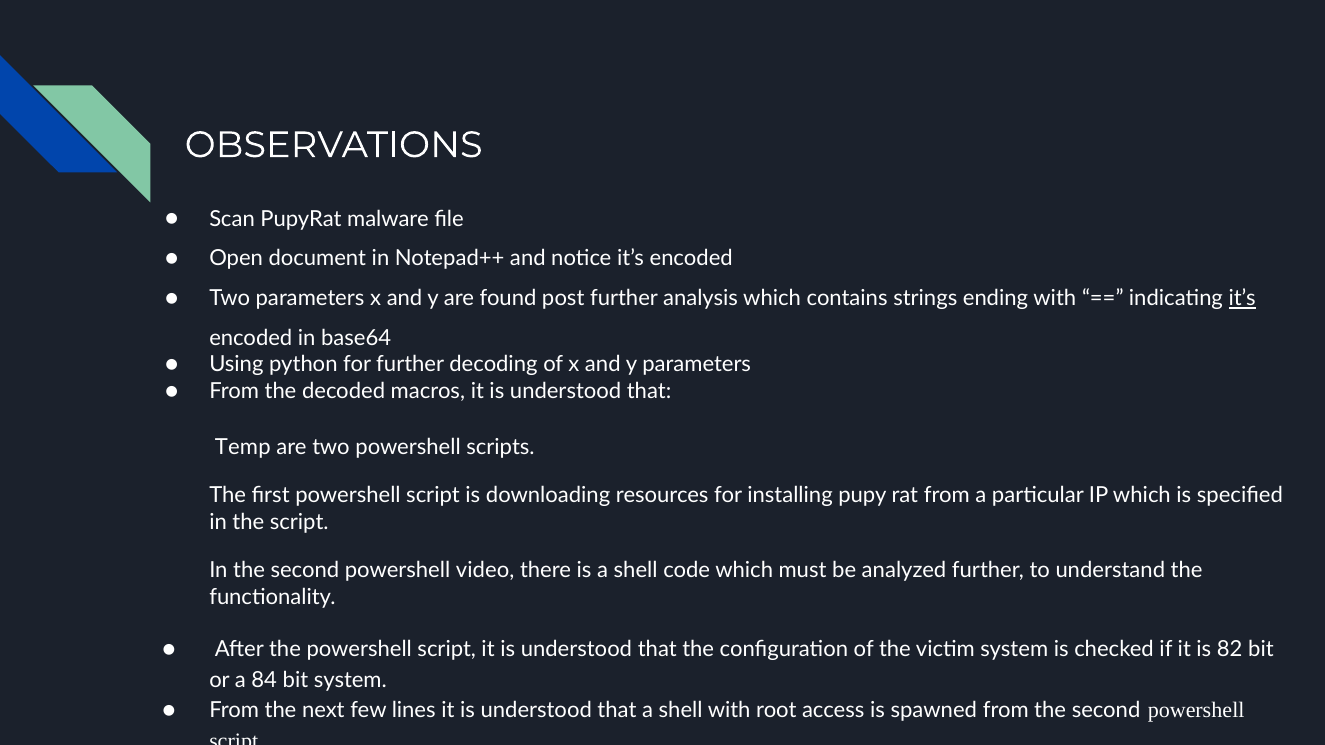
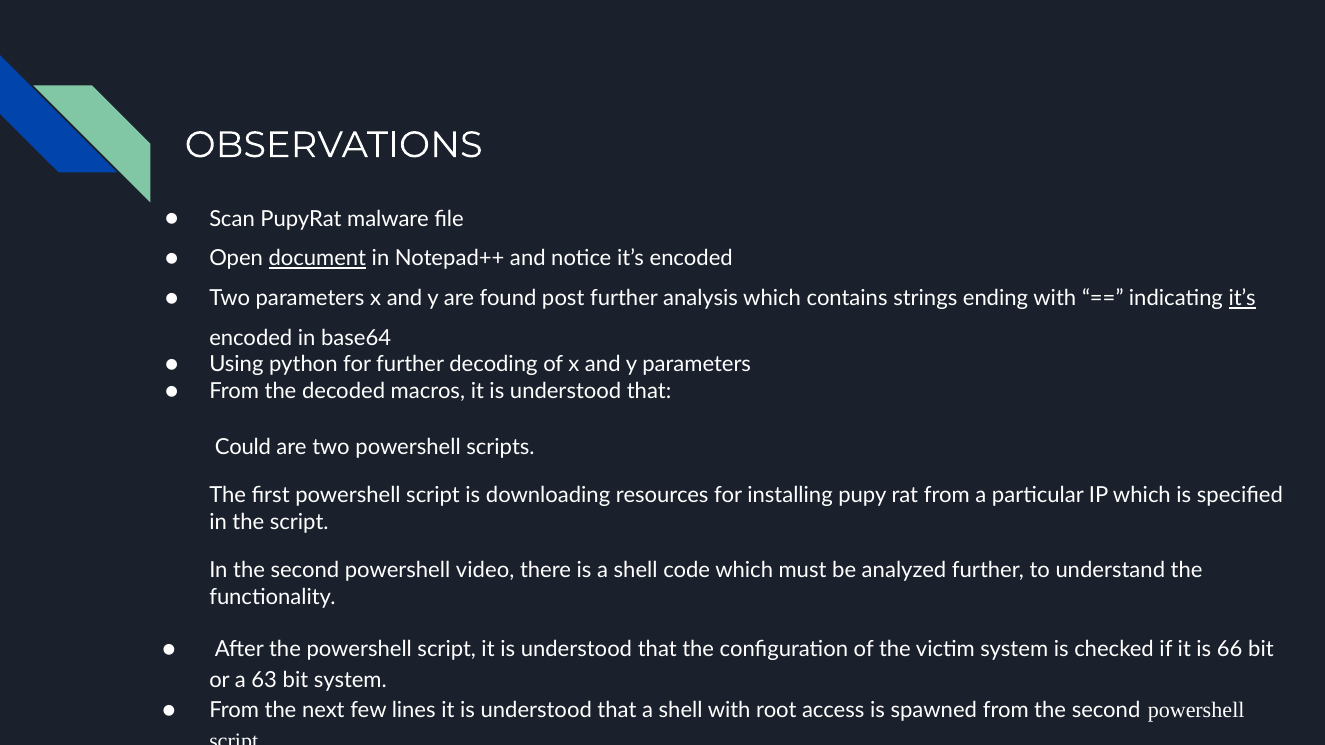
document underline: none -> present (317, 259)
Temp: Temp -> Could (243, 447)
82: 82 -> 66 (1230, 650)
84: 84 -> 63 (264, 680)
